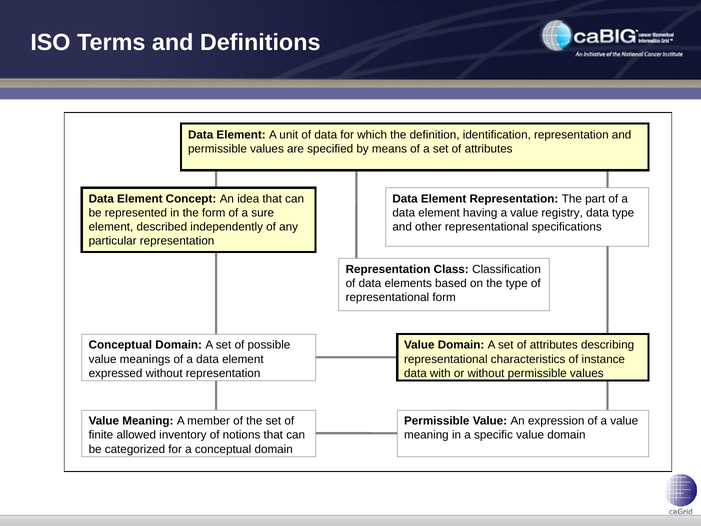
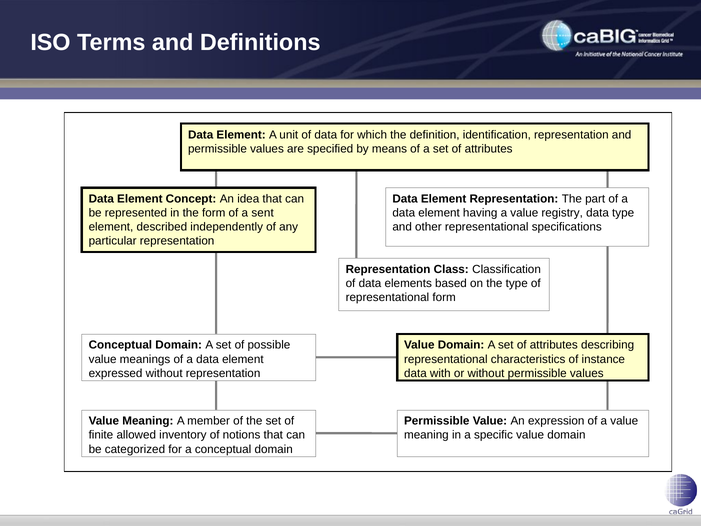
sure: sure -> sent (263, 213)
